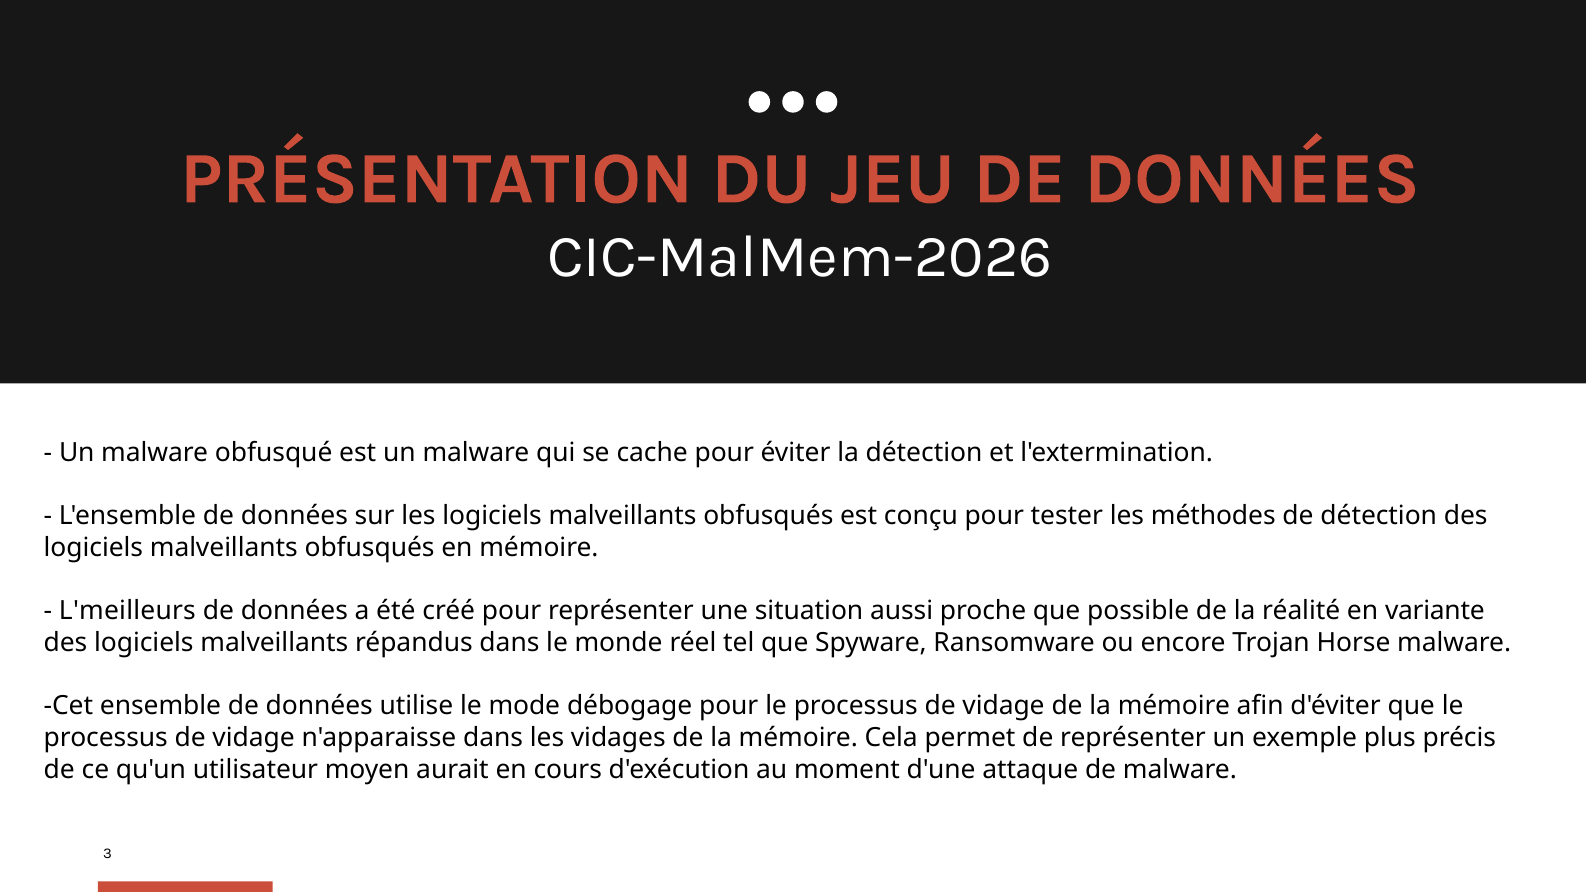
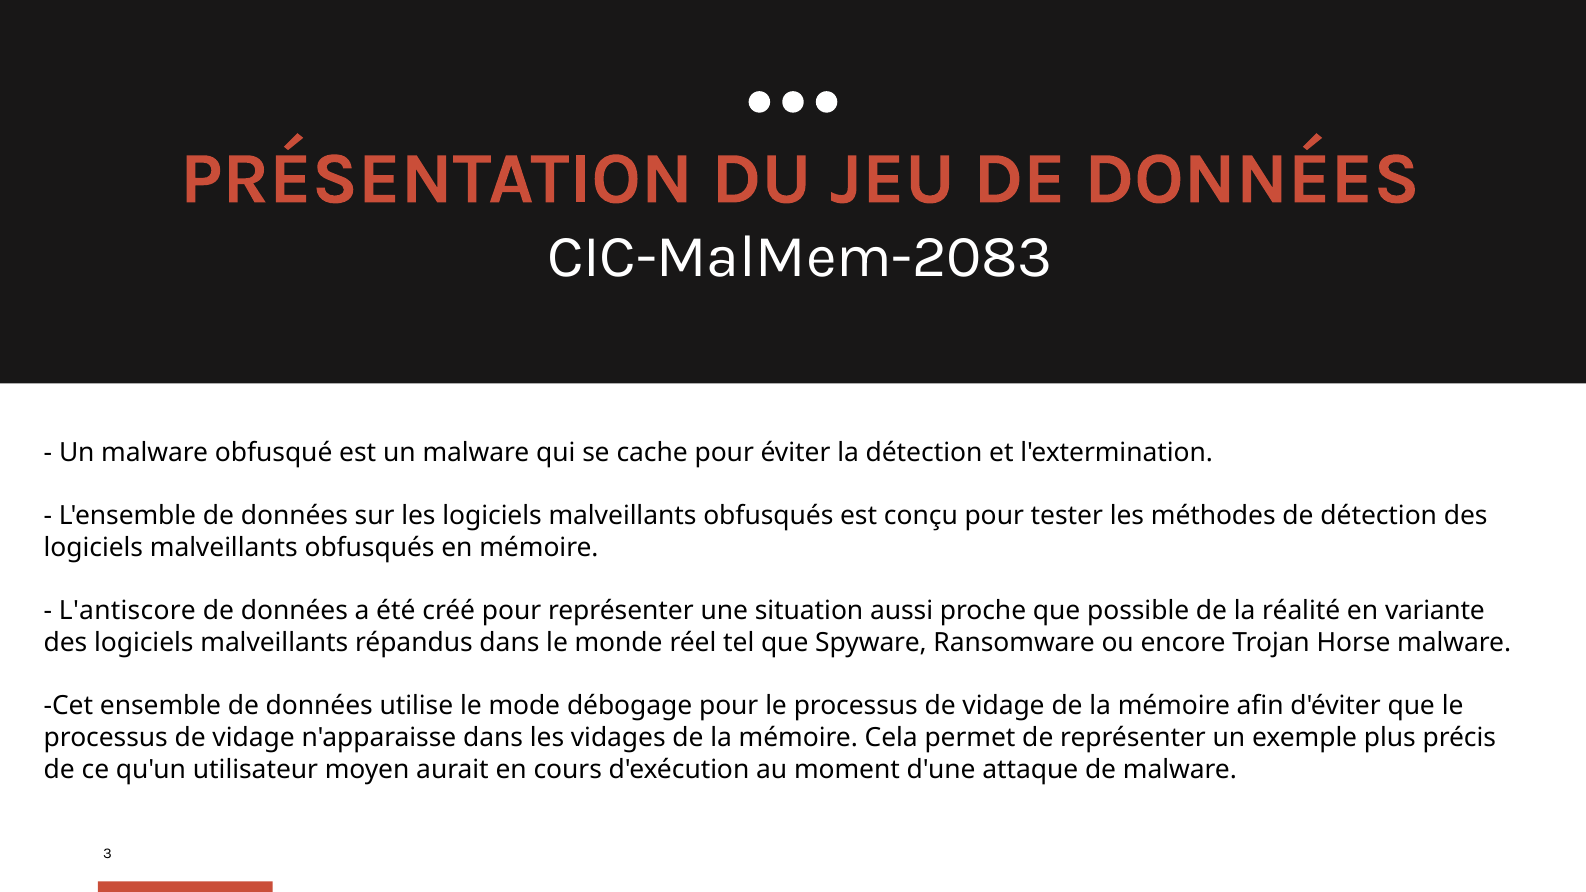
CIC-MalMem-2026: CIC-MalMem-2026 -> CIC-MalMem-2083 (800, 257)
L'meilleurs: L'meilleurs -> L'antiscore (127, 611)
